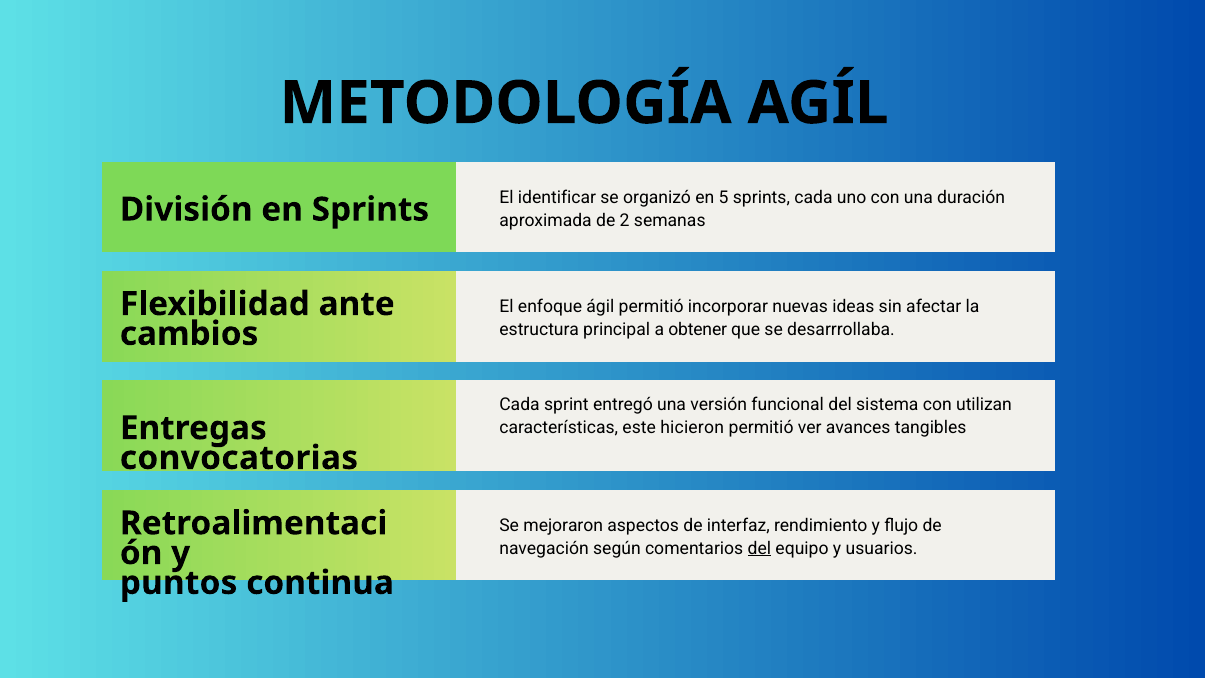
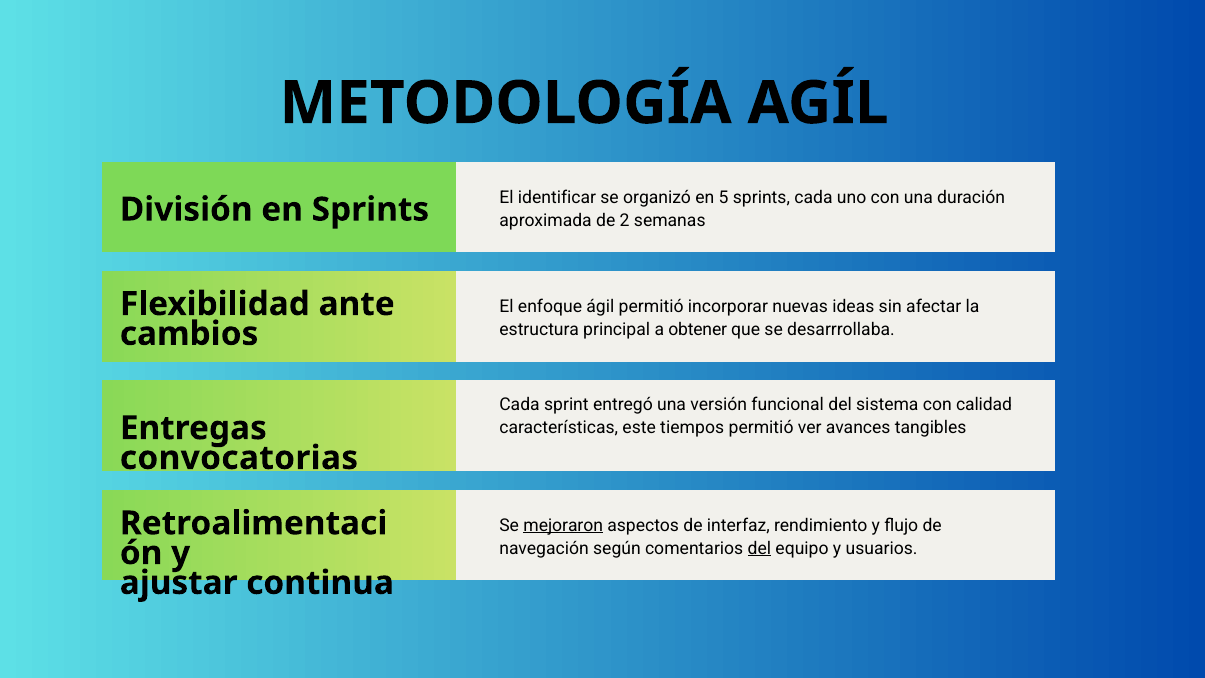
utilizan: utilizan -> calidad (984, 404)
hicieron: hicieron -> tiempos (692, 428)
mejoraron underline: none -> present (563, 525)
puntos: puntos -> ajustar (179, 583)
